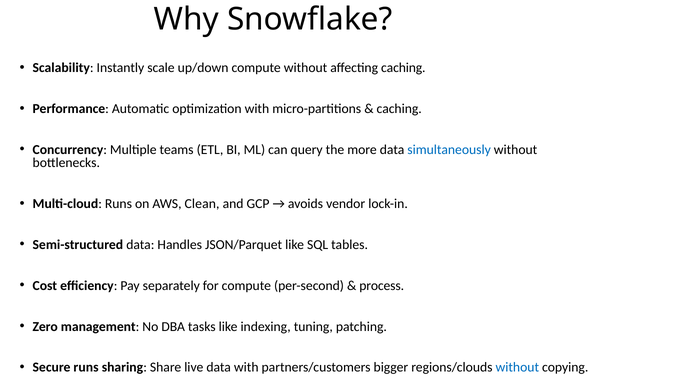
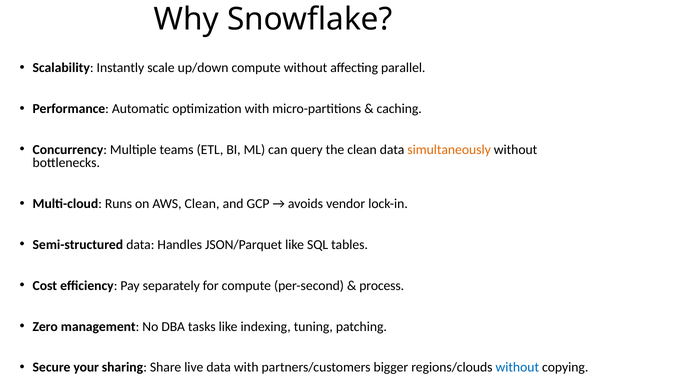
affecting caching: caching -> parallel (403, 68)
the more: more -> clean (362, 150)
simultaneously colour: blue -> orange (449, 150)
Secure runs: runs -> your (86, 368)
